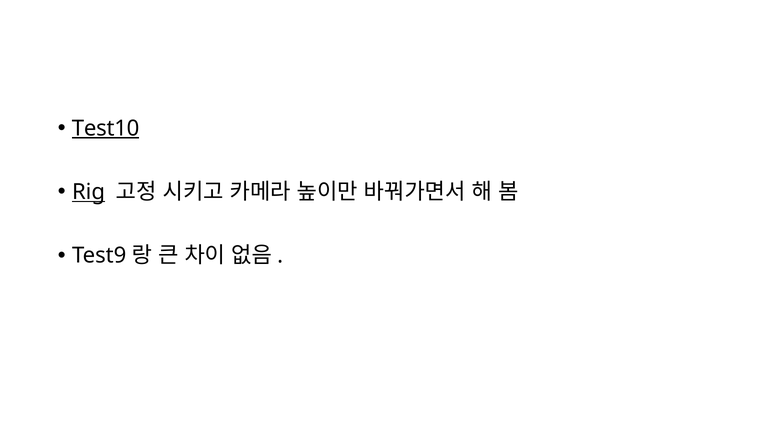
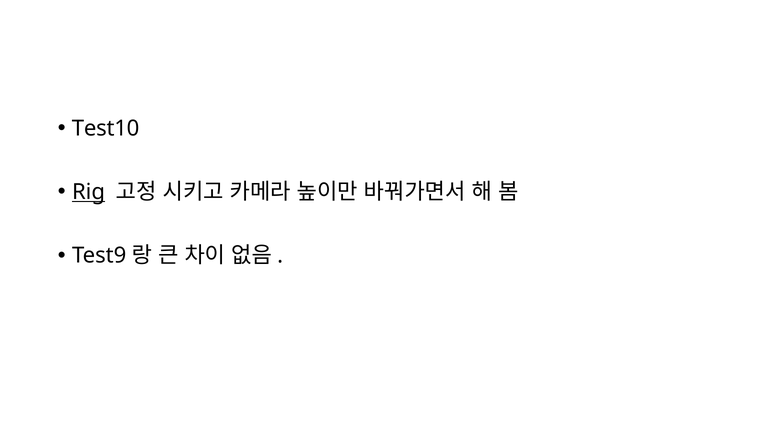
Test10 underline: present -> none (106, 128)
